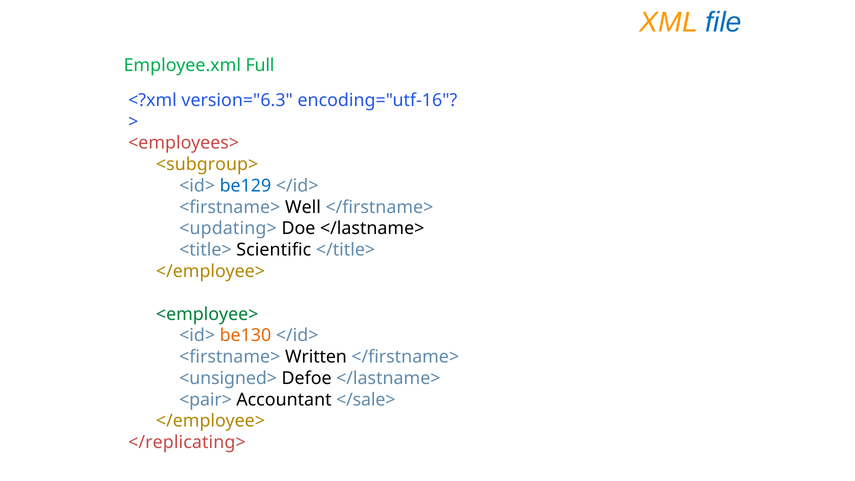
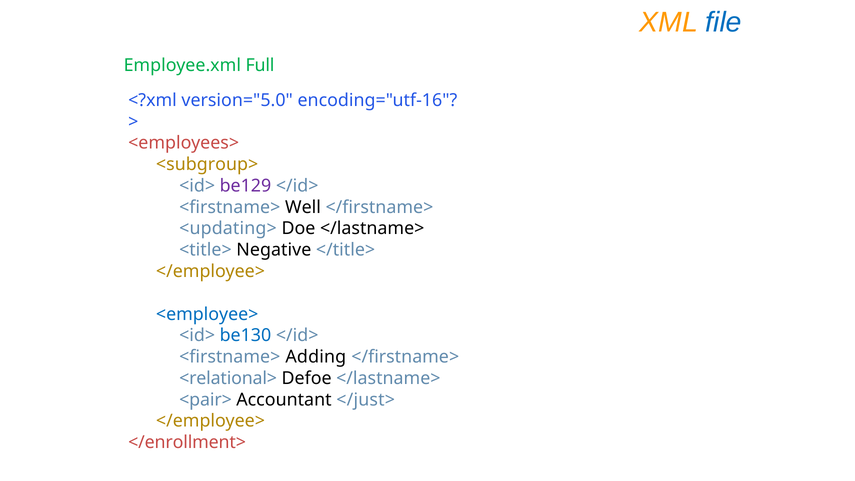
version="6.3: version="6.3 -> version="5.0 (237, 100)
be129 colour: blue -> purple (245, 186)
Scientific: Scientific -> Negative (274, 250)
<employee> colour: green -> blue (207, 314)
be130 colour: orange -> blue (245, 335)
Written: Written -> Adding (316, 357)
<unsigned>: <unsigned> -> <relational> (228, 378)
</sale>: </sale> -> </just> (366, 400)
</replicating>: </replicating> -> </enrollment> (187, 442)
